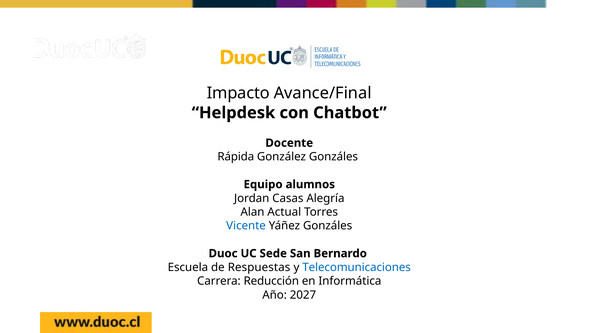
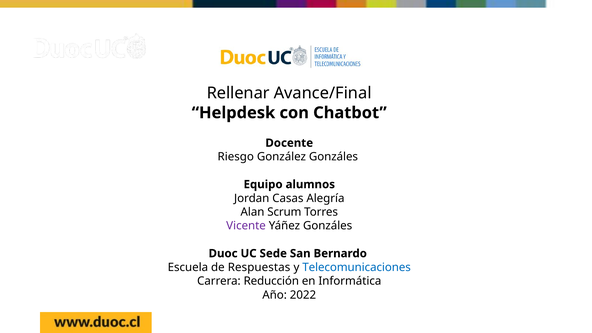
Impacto: Impacto -> Rellenar (238, 93)
Rápida: Rápida -> Riesgo (236, 157)
Actual: Actual -> Scrum (284, 212)
Vicente colour: blue -> purple (246, 226)
2027: 2027 -> 2022 (303, 295)
